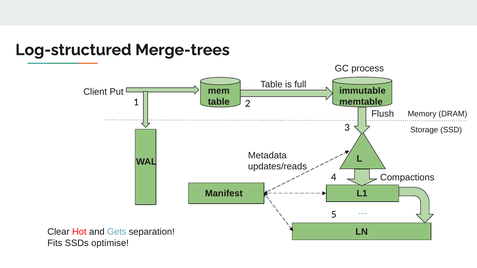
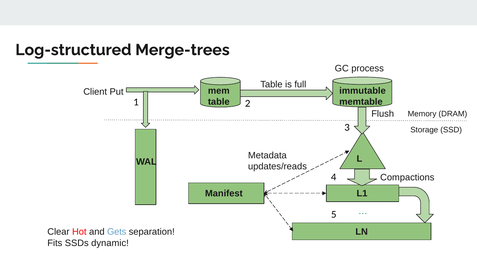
optimise: optimise -> dynamic (110, 243)
